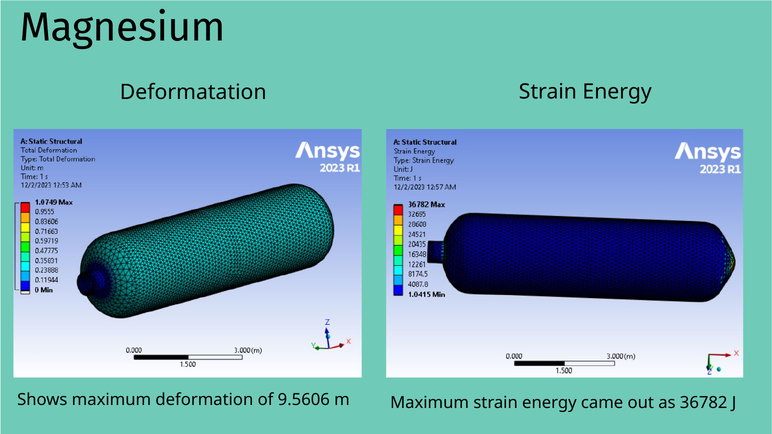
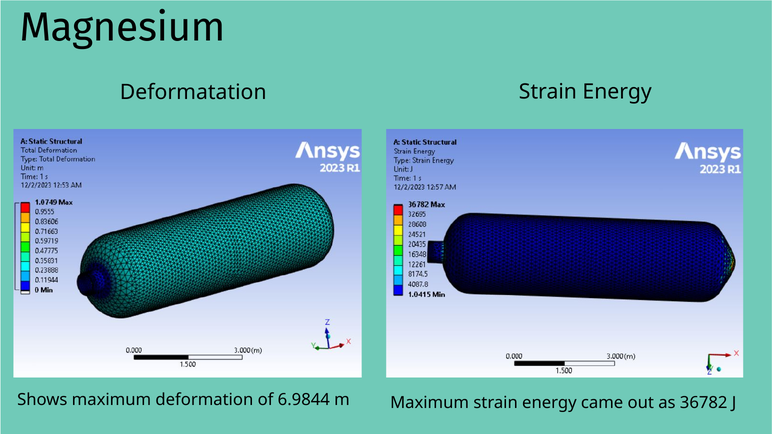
9.5606: 9.5606 -> 6.9844 (304, 400)
